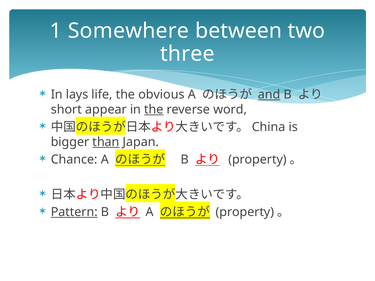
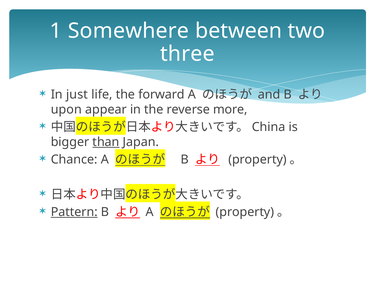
lays: lays -> just (77, 95)
obvious: obvious -> forward (161, 95)
and underline: present -> none (269, 95)
short: short -> upon (66, 110)
the underline: present -> none (154, 110)
word: word -> more (230, 110)
